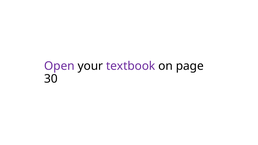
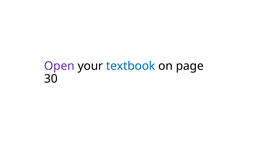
textbook colour: purple -> blue (131, 66)
